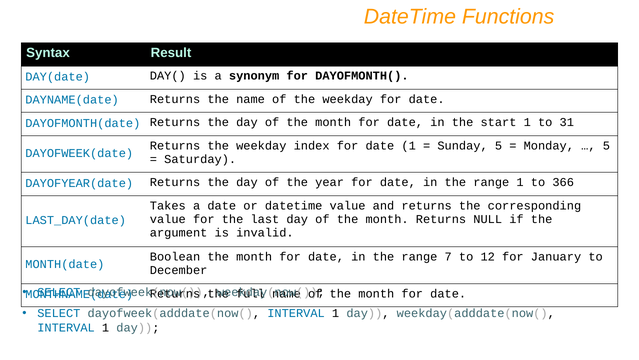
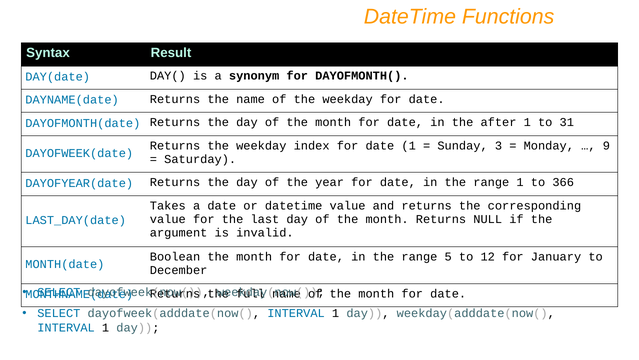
start: start -> after (499, 122)
Sunday 5: 5 -> 3 (499, 145)
5: 5 -> 9 (606, 145)
7: 7 -> 5 (448, 256)
